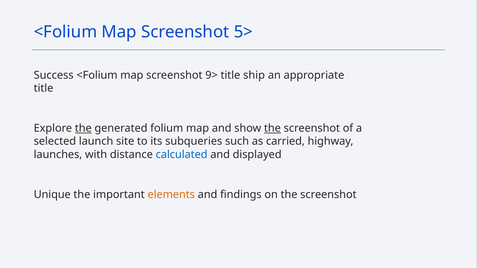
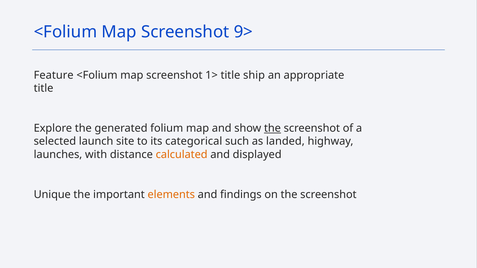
5>: 5> -> 9> (243, 32)
Success: Success -> Feature (54, 75)
9>: 9> -> 1> (212, 75)
the underline: present -> none (83, 128)
subqueries: subqueries -> categorical (194, 142)
carried: carried -> landed (285, 142)
calculated colour: blue -> orange (182, 155)
